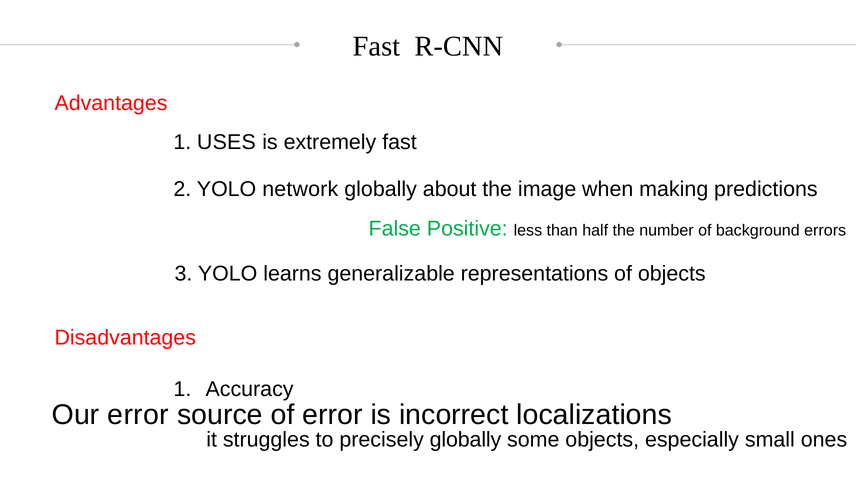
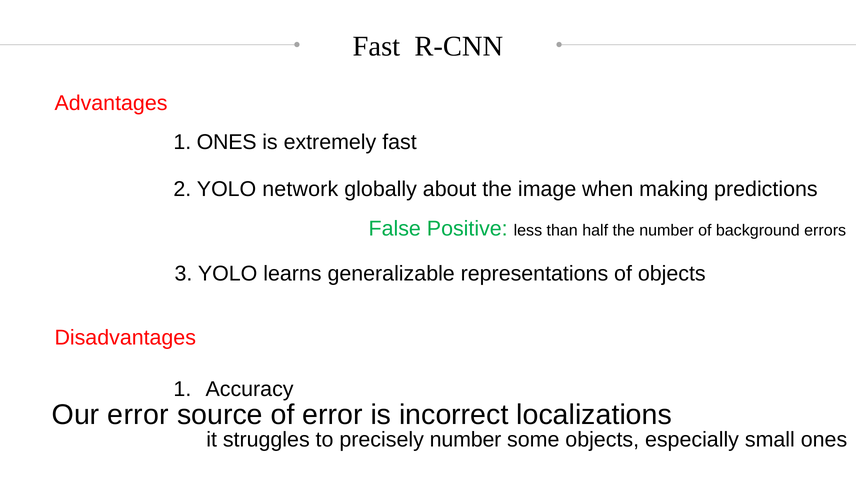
1 USES: USES -> ONES (227, 142)
precisely globally: globally -> number (466, 440)
